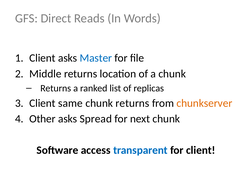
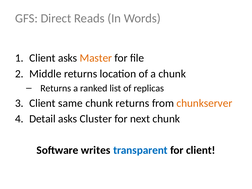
Master colour: blue -> orange (96, 58)
Other: Other -> Detail (42, 119)
Spread: Spread -> Cluster (96, 119)
access: access -> writes (96, 150)
